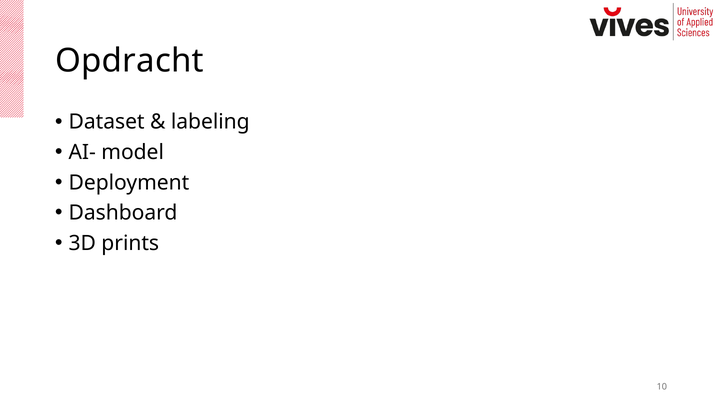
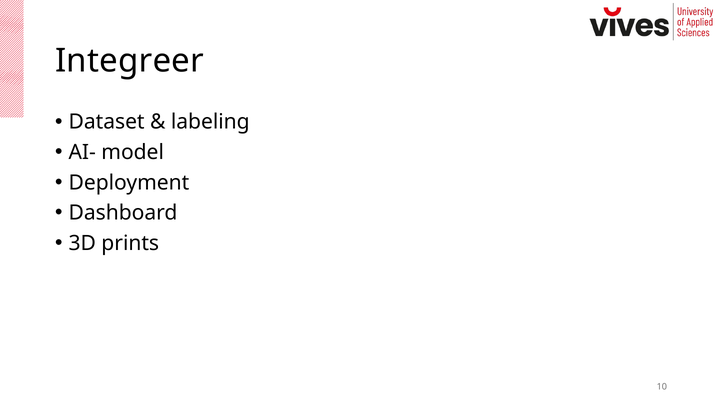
Opdracht: Opdracht -> Integreer (130, 61)
